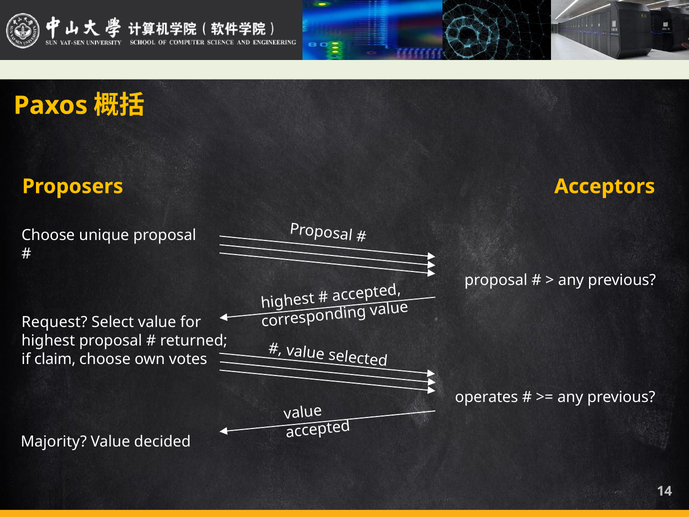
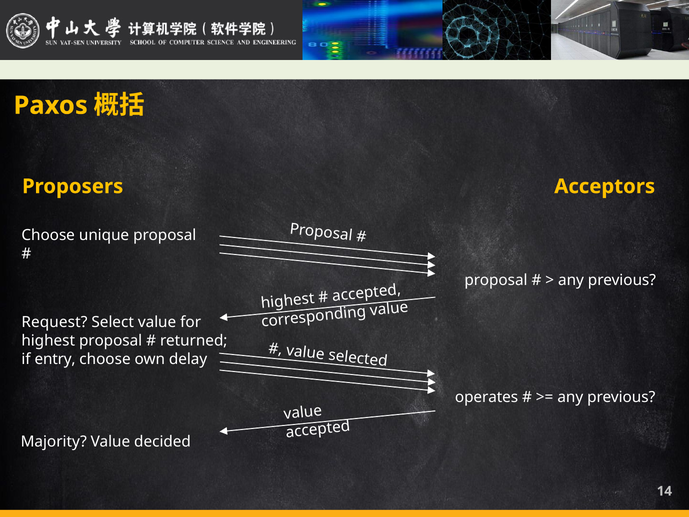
claim: claim -> entry (55, 359)
votes: votes -> delay (188, 359)
